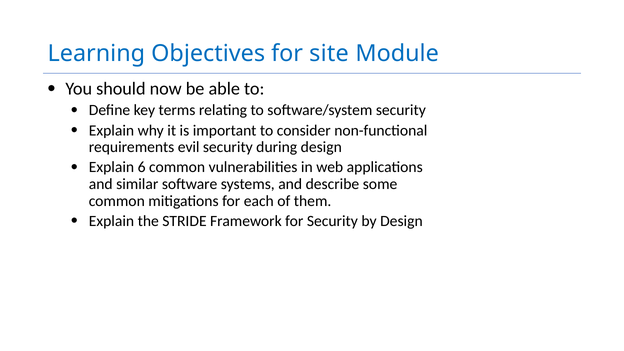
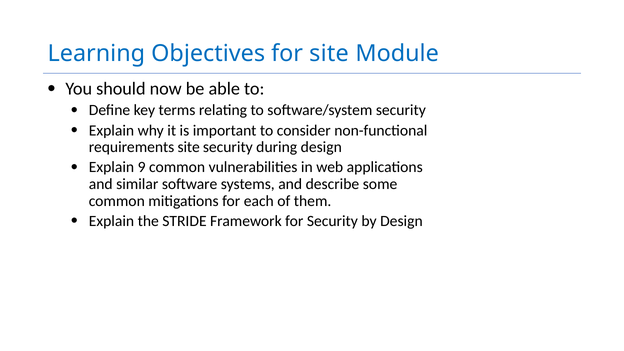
requirements evil: evil -> site (189, 147)
6: 6 -> 9 (142, 167)
